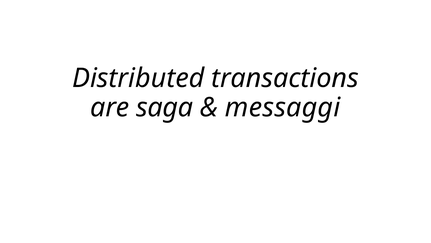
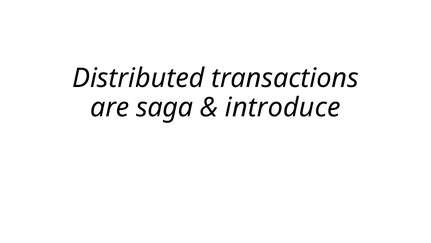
messaggi: messaggi -> introduce (283, 107)
